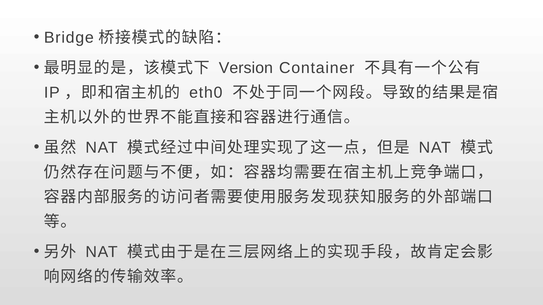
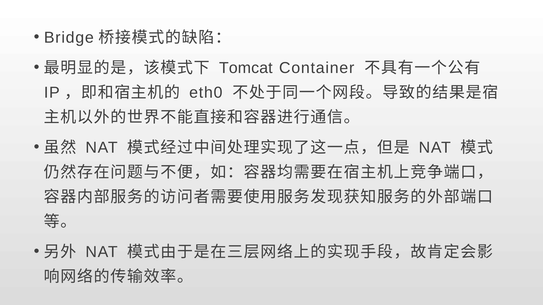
Version: Version -> Tomcat (246, 68)
